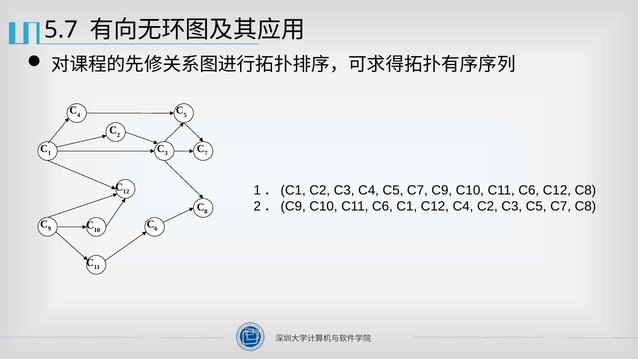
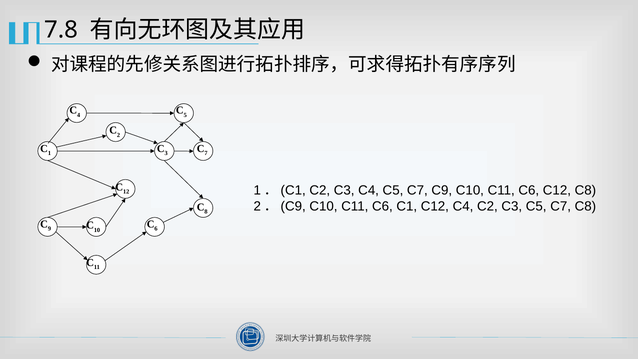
5.7: 5.7 -> 7.8 (61, 30)
